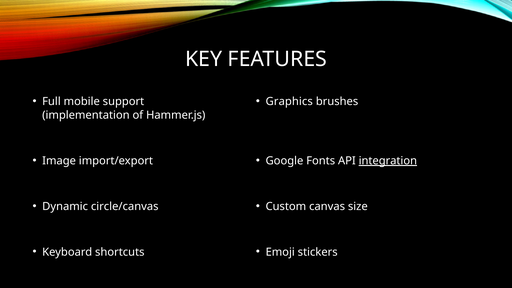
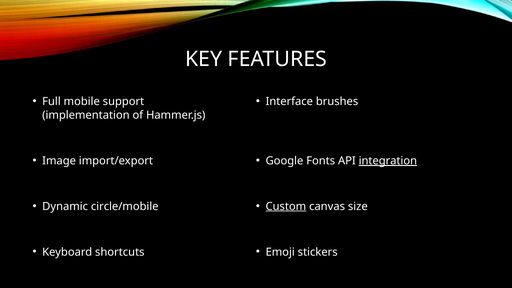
Graphics: Graphics -> Interface (289, 102)
circle/canvas: circle/canvas -> circle/mobile (125, 206)
Custom underline: none -> present (286, 206)
